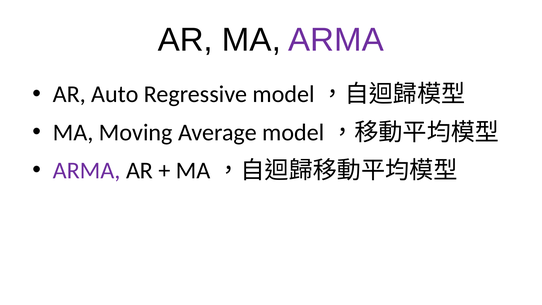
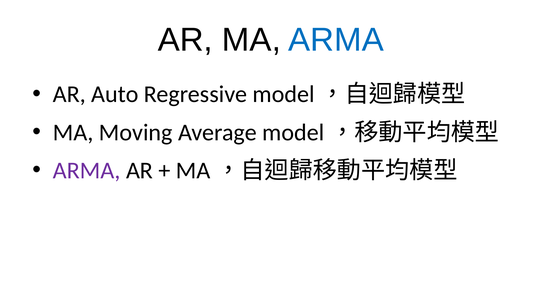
ARMA colour: purple -> blue (336, 40)
